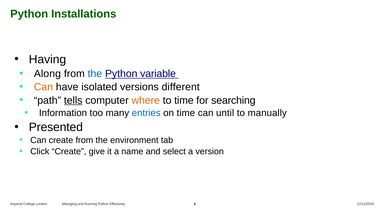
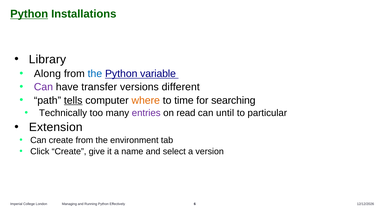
Python underline: none -> present (29, 14)
Having: Having -> Library (47, 59)
Can colour: orange -> purple (43, 87)
isolated: isolated -> transfer (99, 87)
Information: Information -> Technically (63, 113)
entries colour: blue -> purple (146, 113)
on time: time -> read (186, 113)
manually: manually -> particular (267, 113)
Presented: Presented -> Extension (56, 127)
